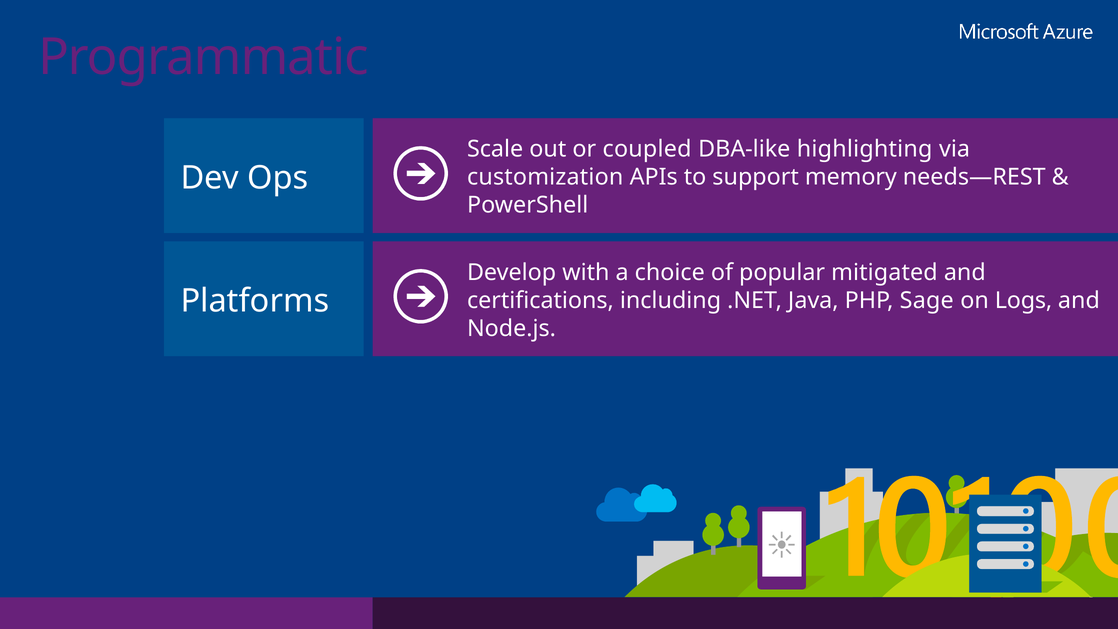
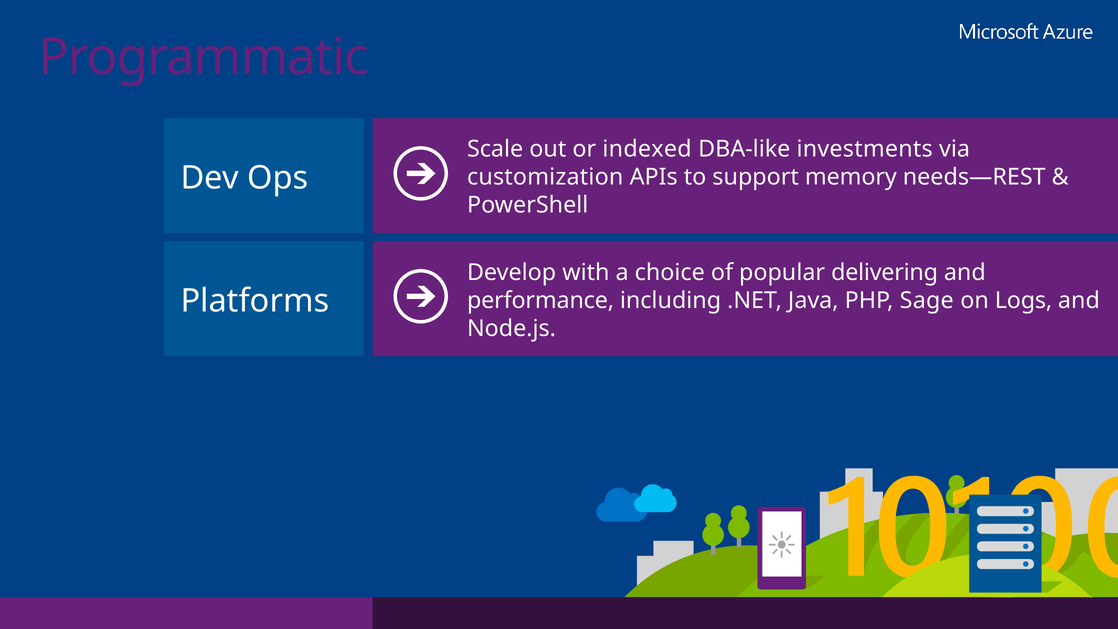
coupled: coupled -> indexed (647, 149)
highlighting: highlighting -> investments (865, 149)
mitigated: mitigated -> delivering (885, 272)
certifications: certifications -> performance (541, 300)
